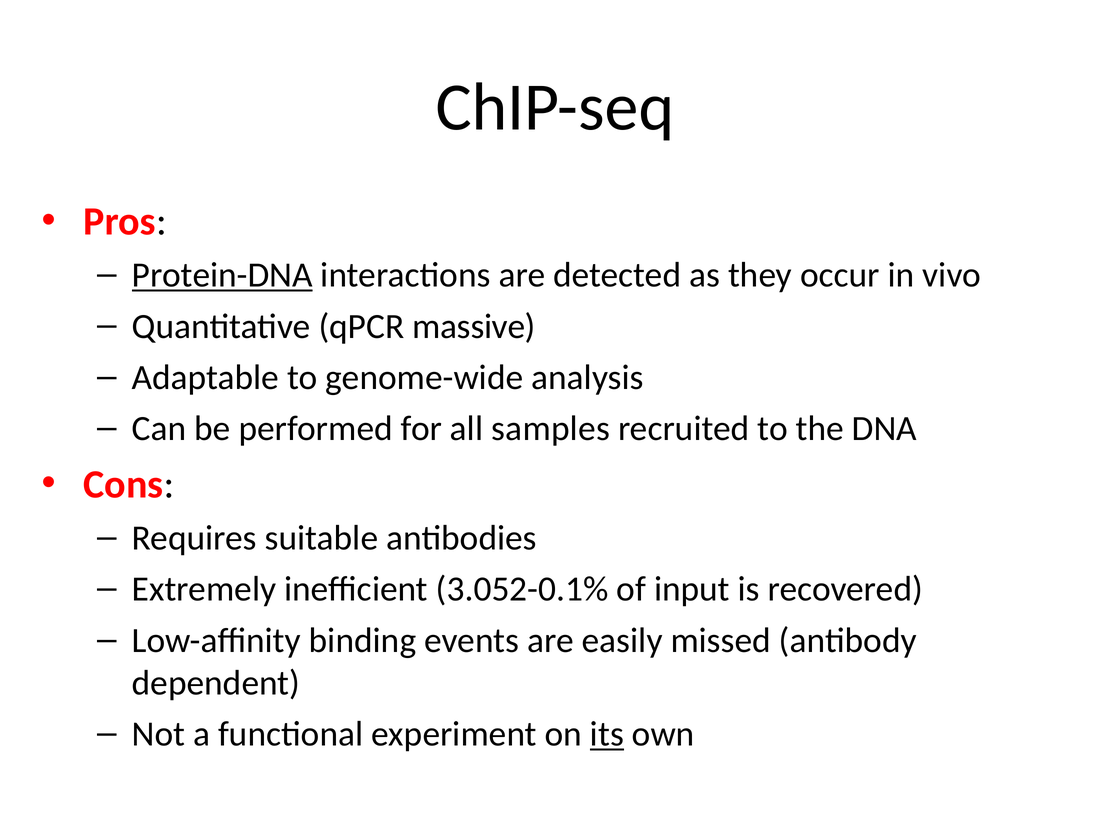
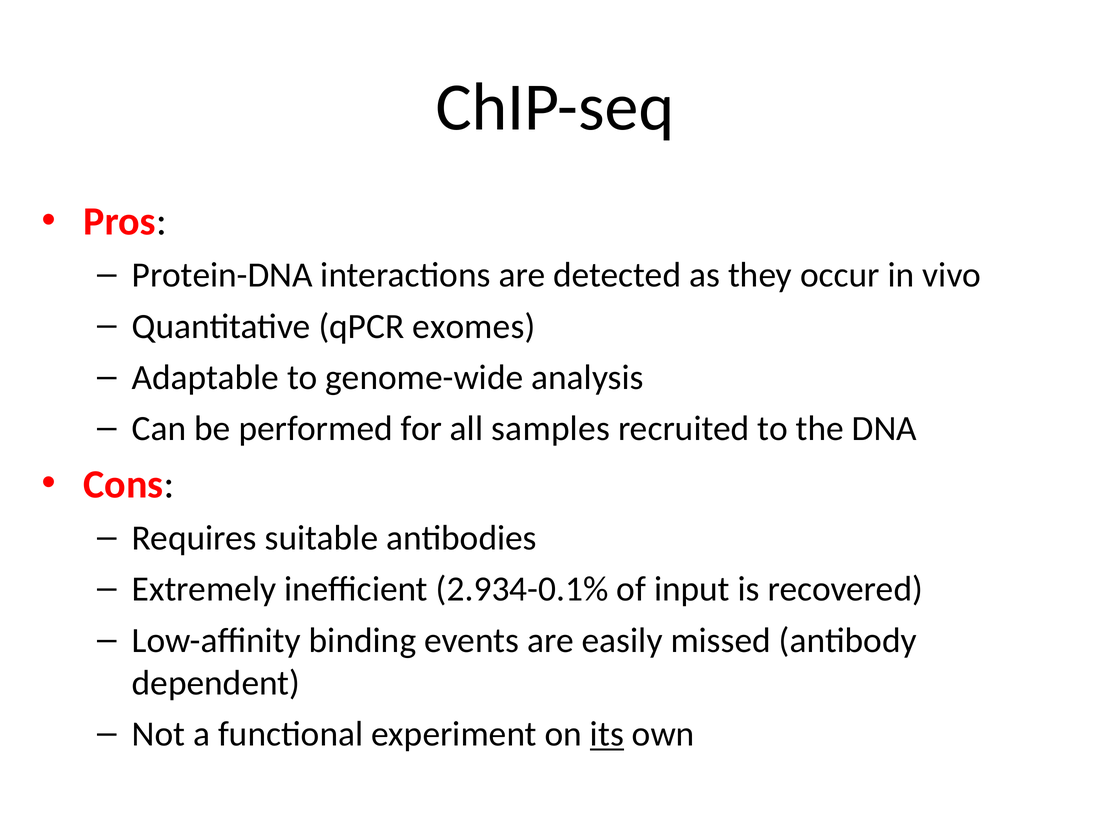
Protein-DNA underline: present -> none (222, 275)
massive: massive -> exomes (474, 326)
3.052-0.1%: 3.052-0.1% -> 2.934-0.1% (522, 589)
